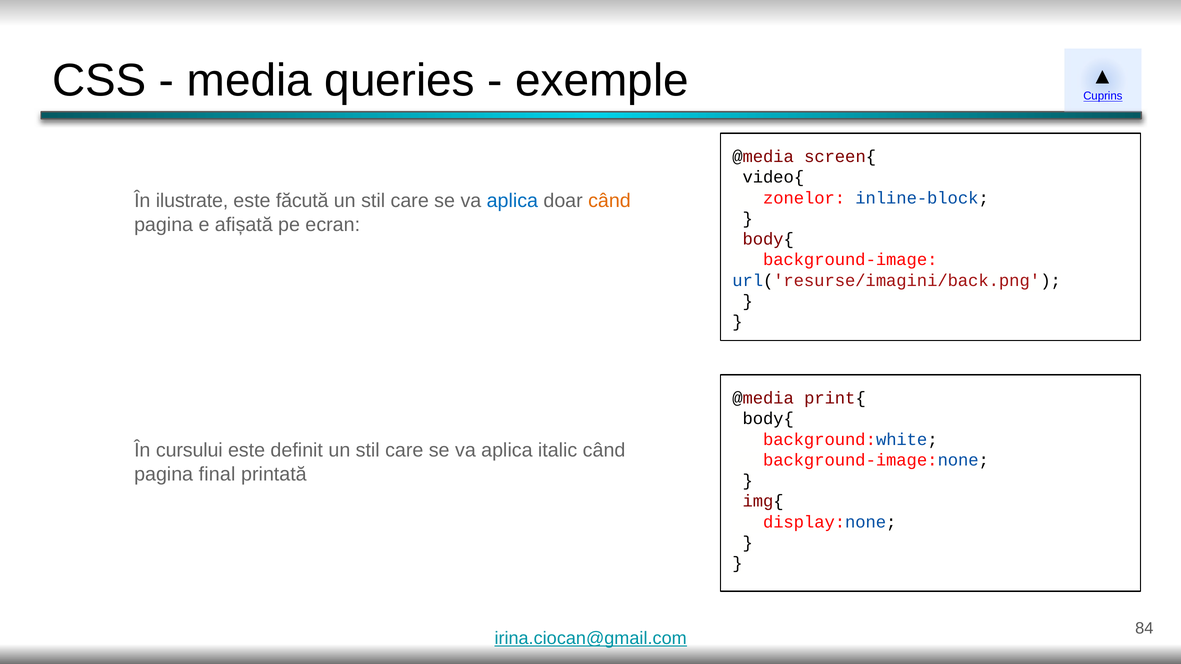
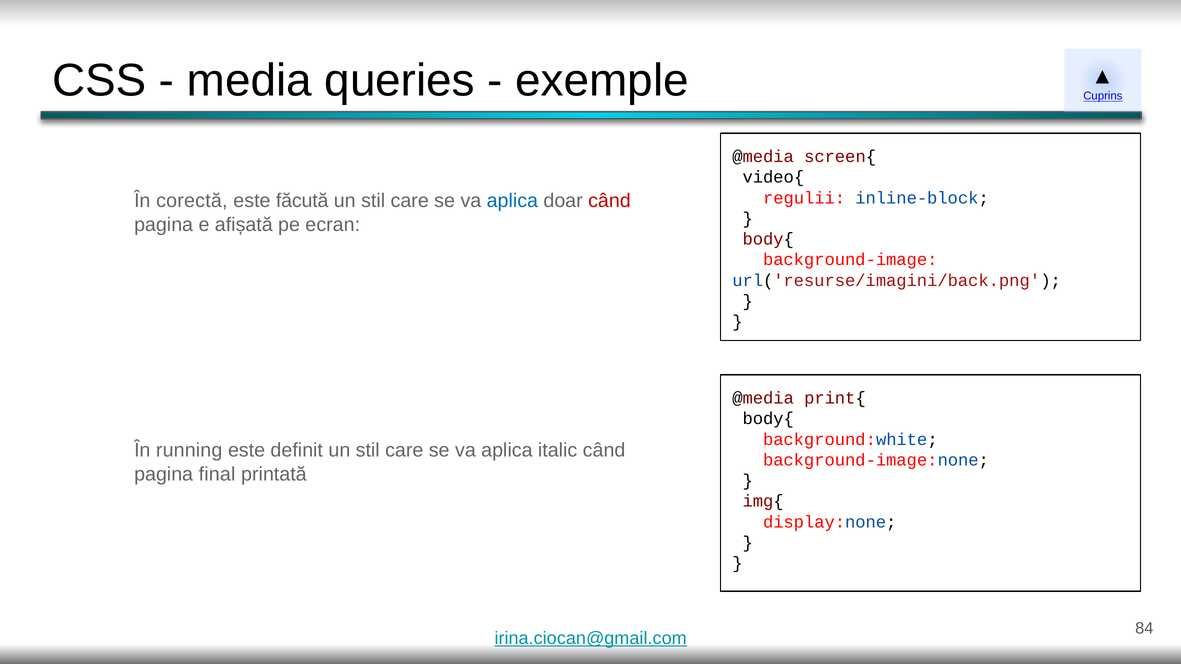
zonelor: zonelor -> regulii (804, 198)
ilustrate: ilustrate -> corectă (192, 201)
când colour: orange -> red (609, 201)
cursului: cursului -> running (189, 451)
